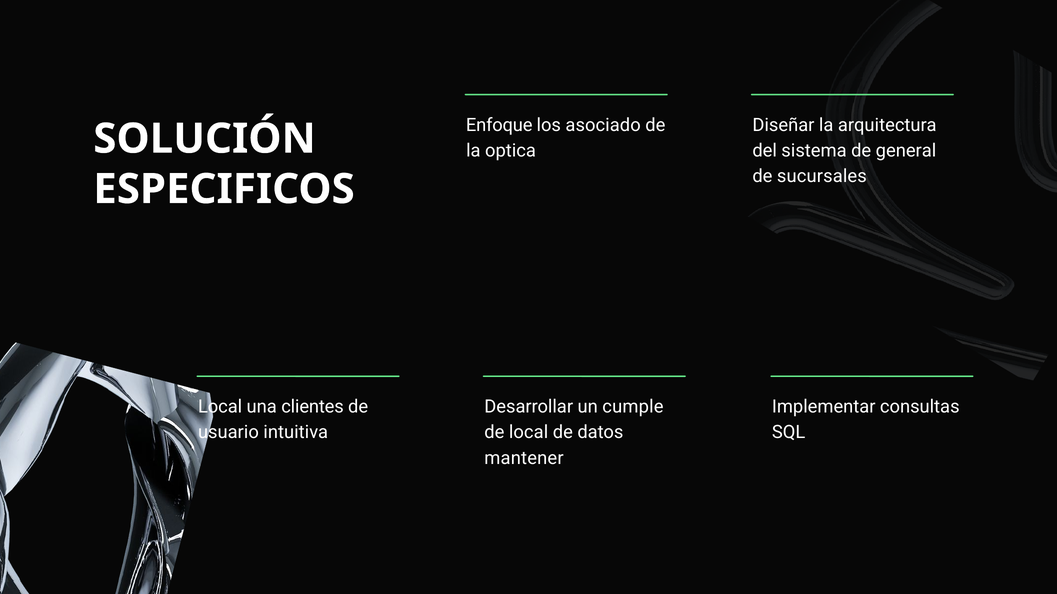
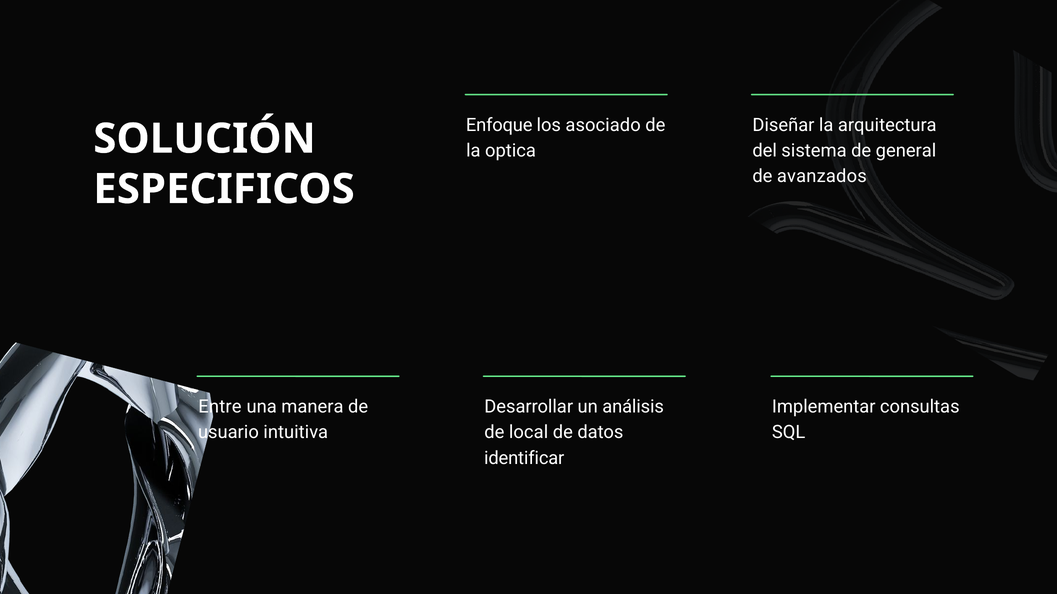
sucursales: sucursales -> avanzados (822, 177)
Local: Local -> Entre (220, 407)
clientes: clientes -> manera (312, 407)
cumple: cumple -> análisis (633, 407)
mantener: mantener -> identificar (524, 459)
